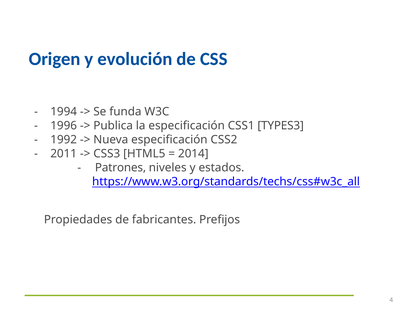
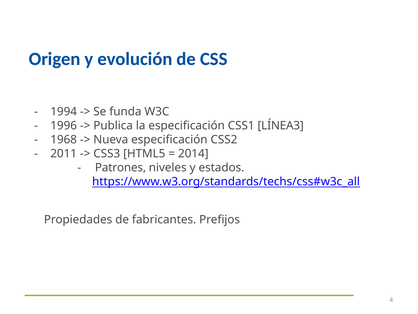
TYPES3: TYPES3 -> LÍNEA3 (281, 126)
1992: 1992 -> 1968 (64, 140)
